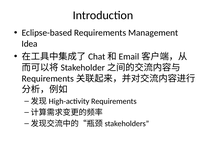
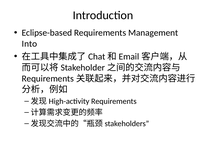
Idea: Idea -> Into (29, 44)
